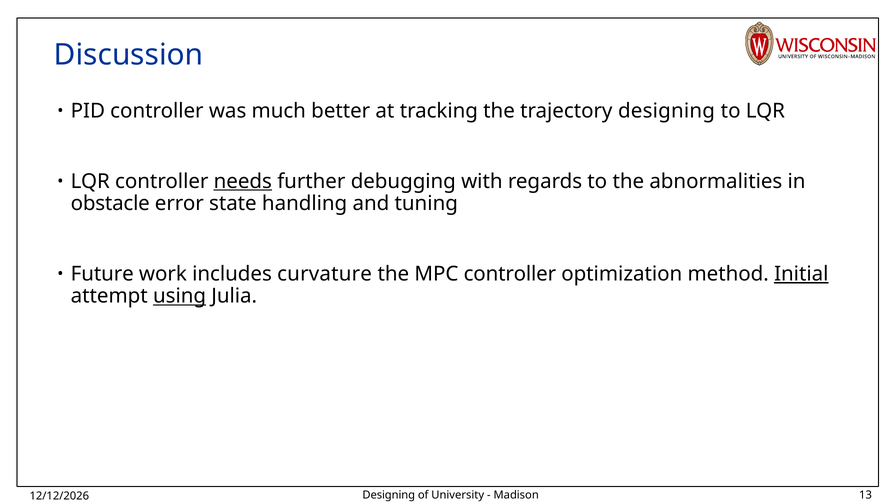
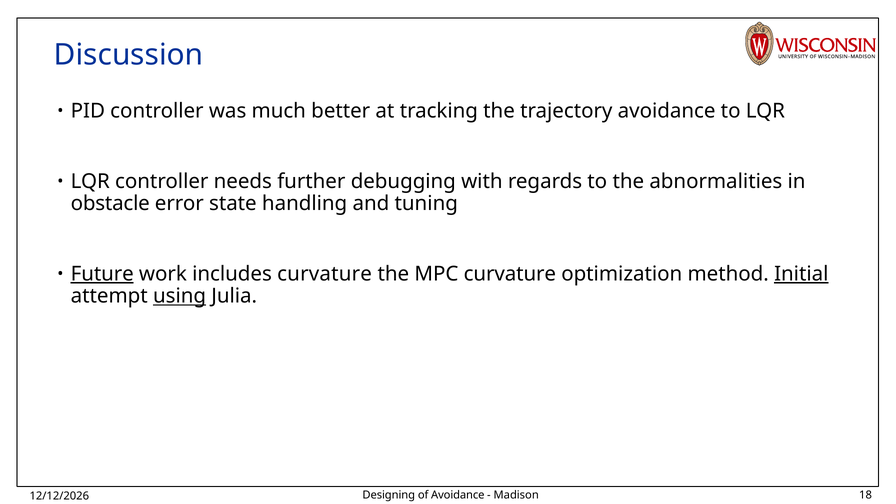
trajectory designing: designing -> avoidance (667, 111)
needs underline: present -> none (243, 181)
Future underline: none -> present (102, 274)
MPC controller: controller -> curvature (510, 274)
of University: University -> Avoidance (458, 495)
13: 13 -> 18 (866, 495)
